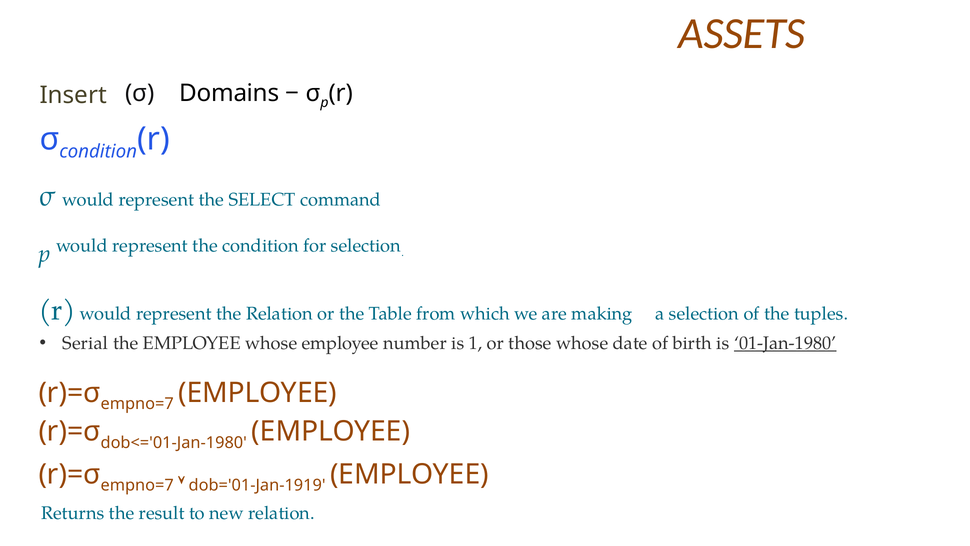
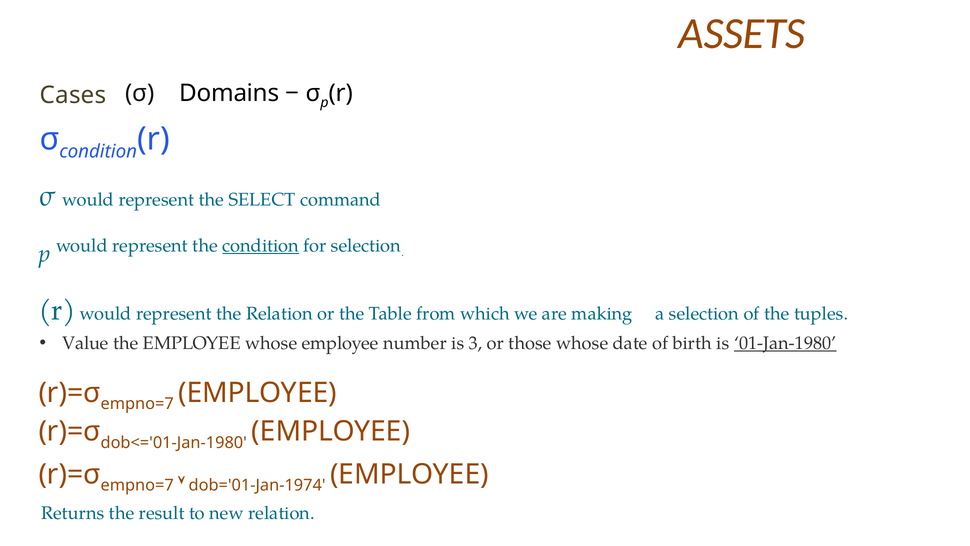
Insert: Insert -> Cases (73, 95)
condition underline: none -> present (261, 246)
Serial: Serial -> Value (85, 343)
1: 1 -> 3 (476, 343)
dob='01-Jan-1919: dob='01-Jan-1919 -> dob='01-Jan-1974 (257, 485)
